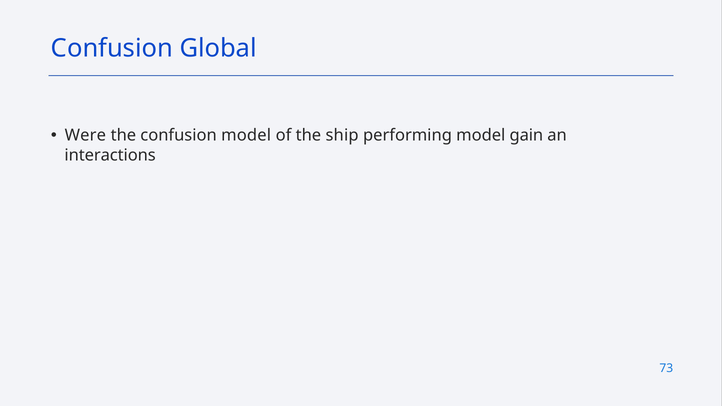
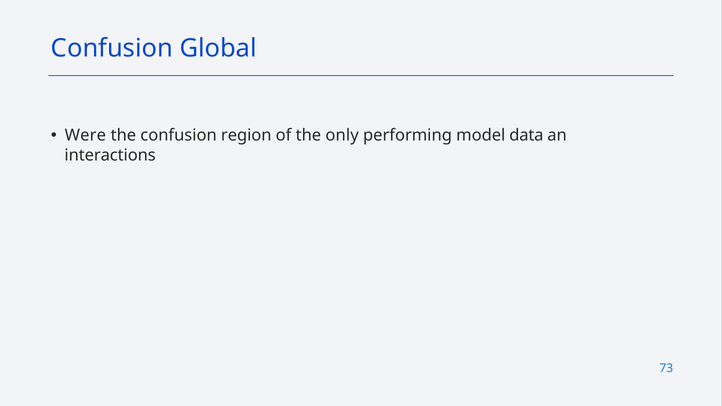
confusion model: model -> region (246, 136)
ship: ship -> only (342, 136)
gain: gain -> data (526, 136)
